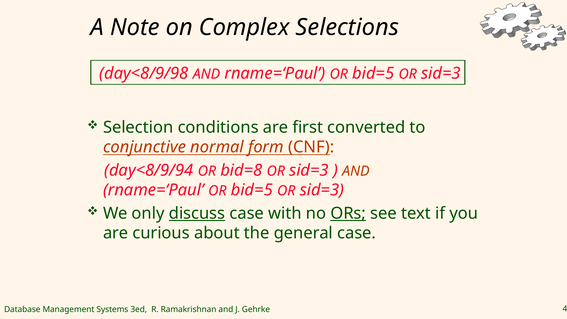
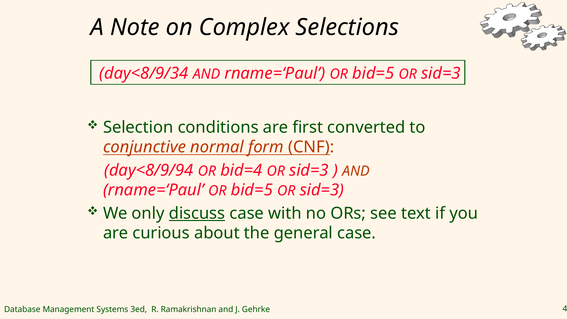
day<8/9/98: day<8/9/98 -> day<8/9/34 (144, 73)
bid=8: bid=8 -> bid=4 (241, 170)
ORs underline: present -> none (348, 213)
